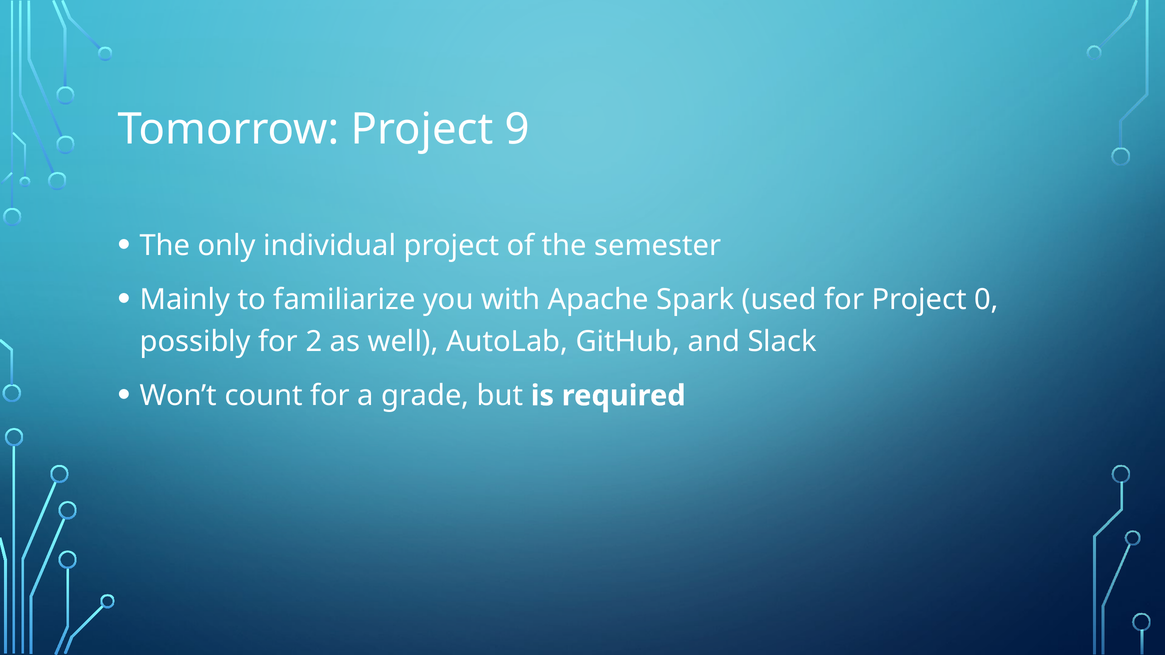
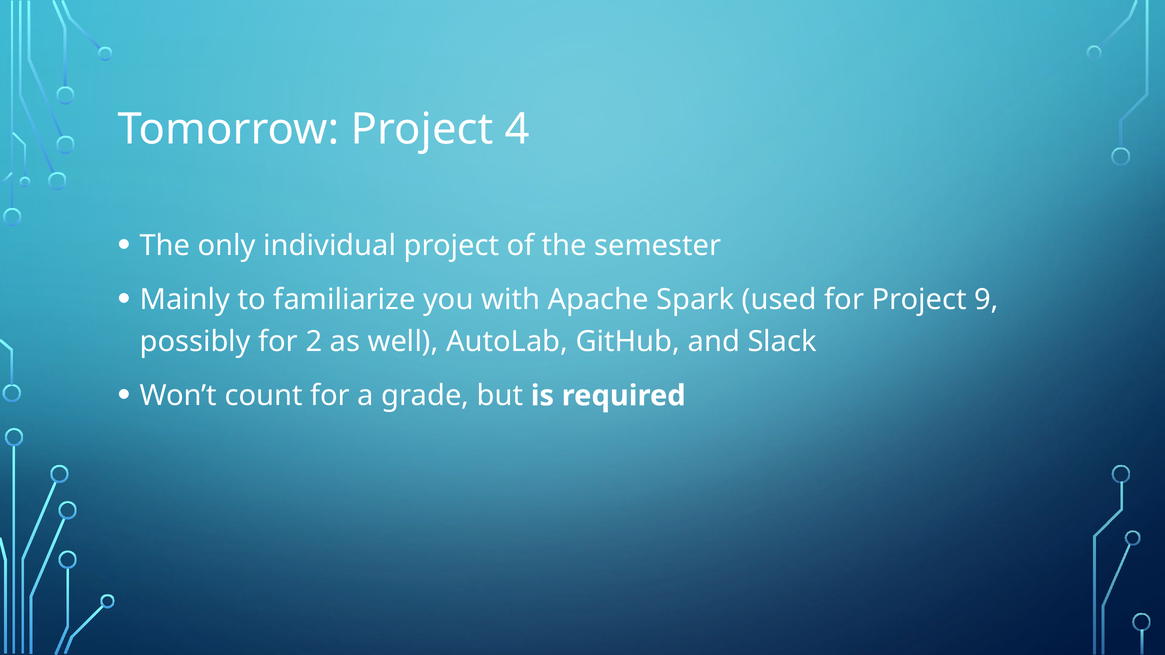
9: 9 -> 4 (517, 129)
0: 0 -> 9 (987, 300)
